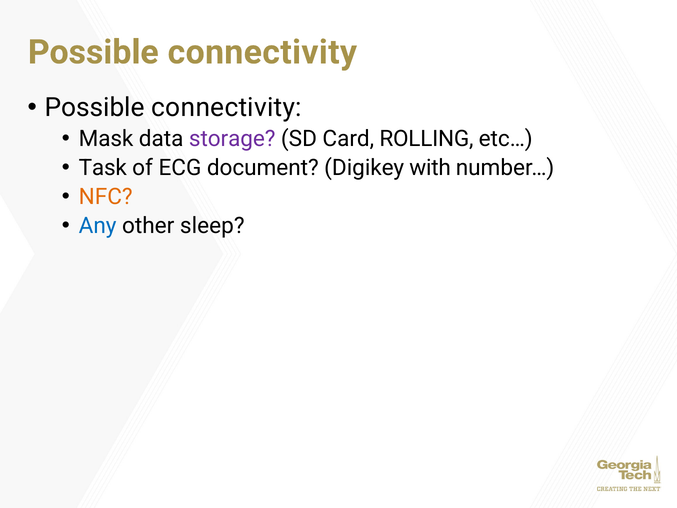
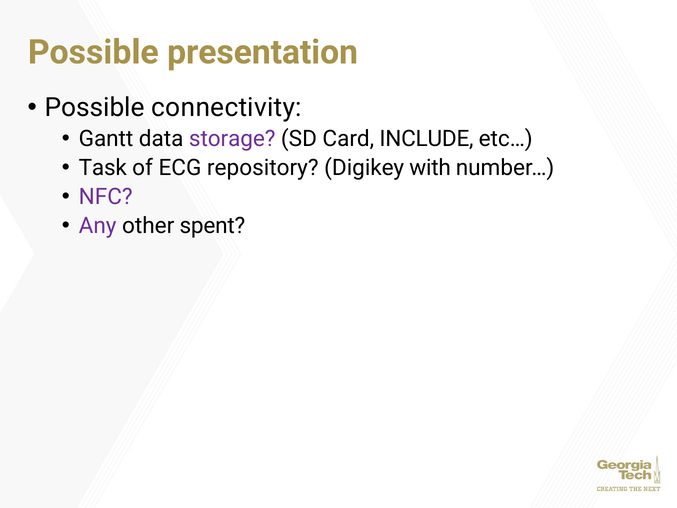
connectivity: connectivity -> presentation (263, 52)
Mask: Mask -> Gantt (106, 139)
ROLLING: ROLLING -> INCLUDE (426, 139)
document: document -> repository (263, 168)
NFC colour: orange -> purple (106, 197)
Any colour: blue -> purple (98, 226)
sleep: sleep -> spent (212, 226)
